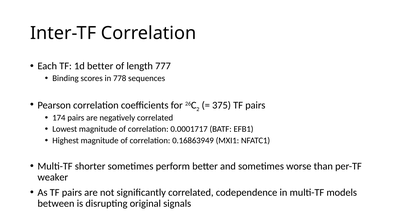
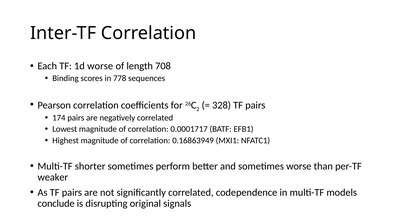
1d better: better -> worse (100, 66)
777: 777 -> 708 (163, 66)
375: 375 -> 328 (222, 105)
between: between -> conclude (56, 204)
